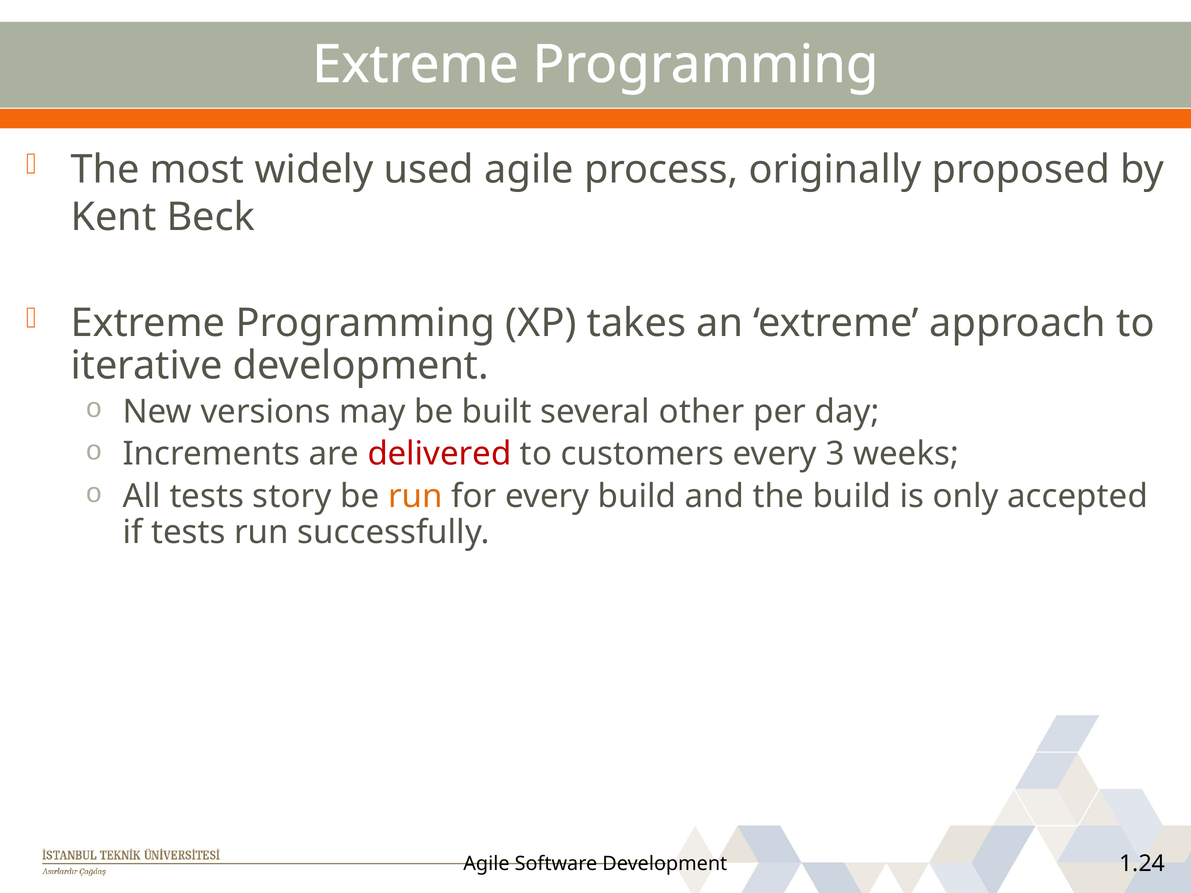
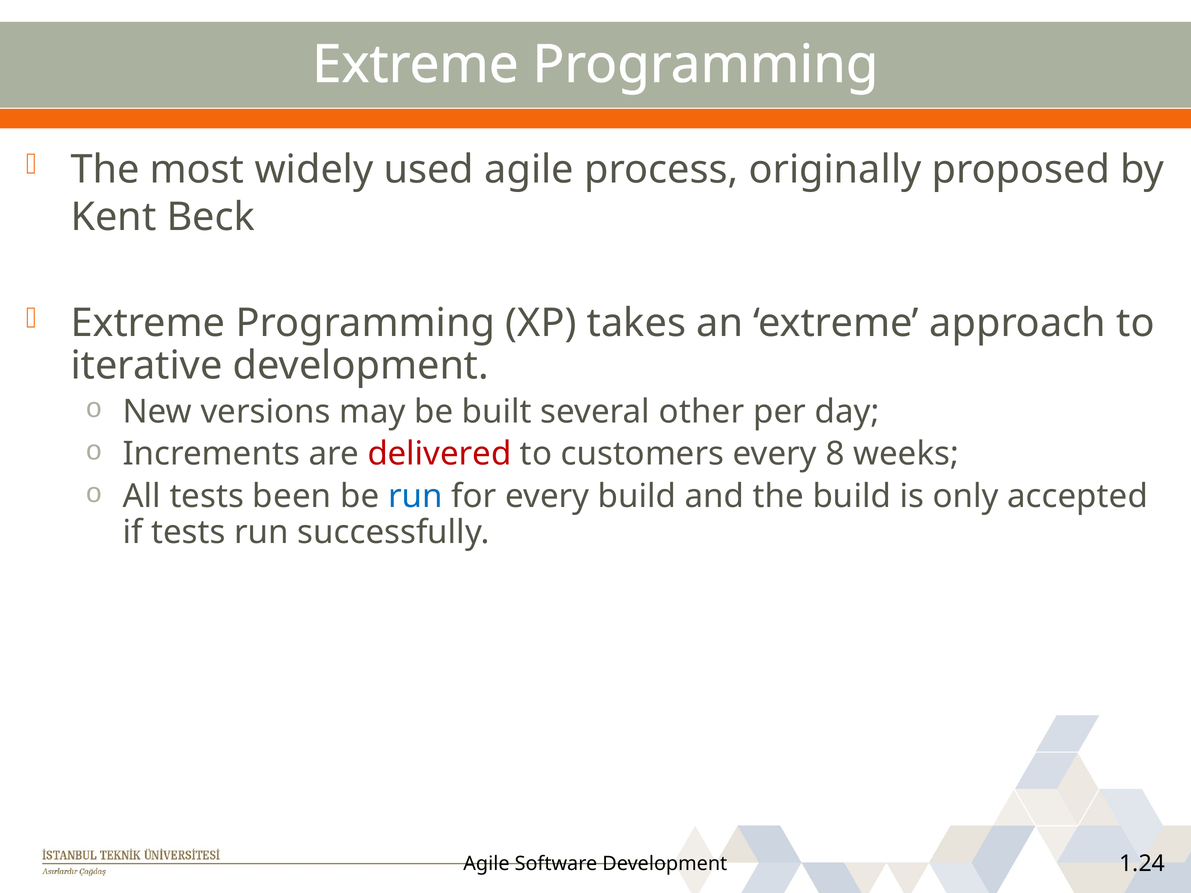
3: 3 -> 8 (835, 454)
story: story -> been (292, 497)
run colour: orange -> blue (415, 497)
